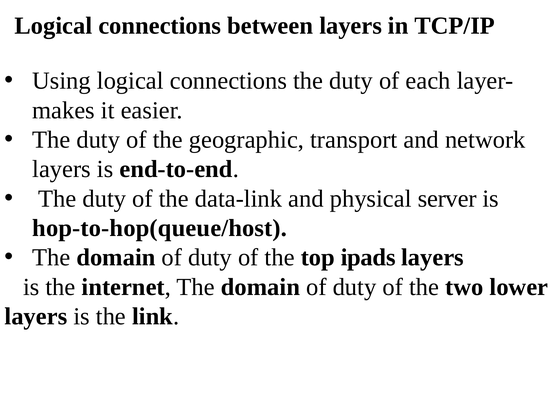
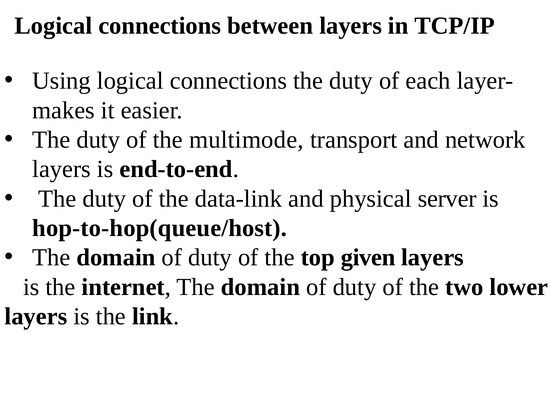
geographic: geographic -> multimode (246, 140)
ipads: ipads -> given (368, 258)
